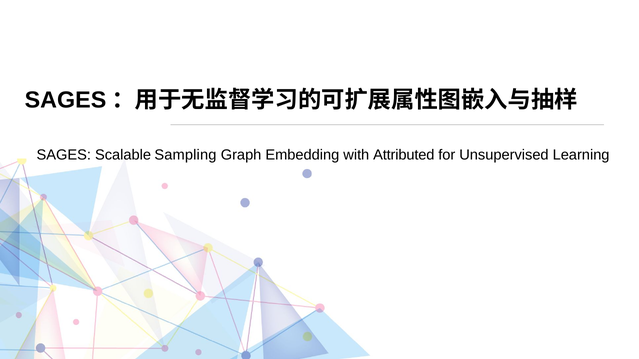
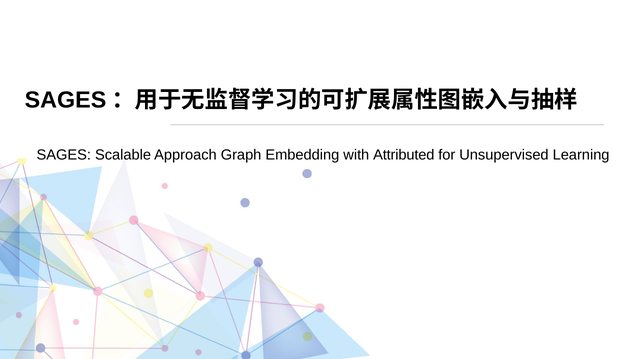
Sampling: Sampling -> Approach (186, 155)
